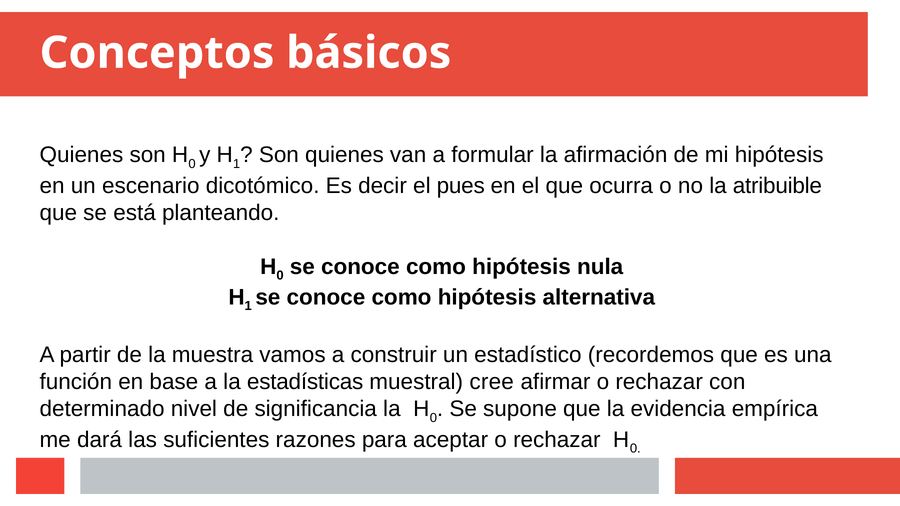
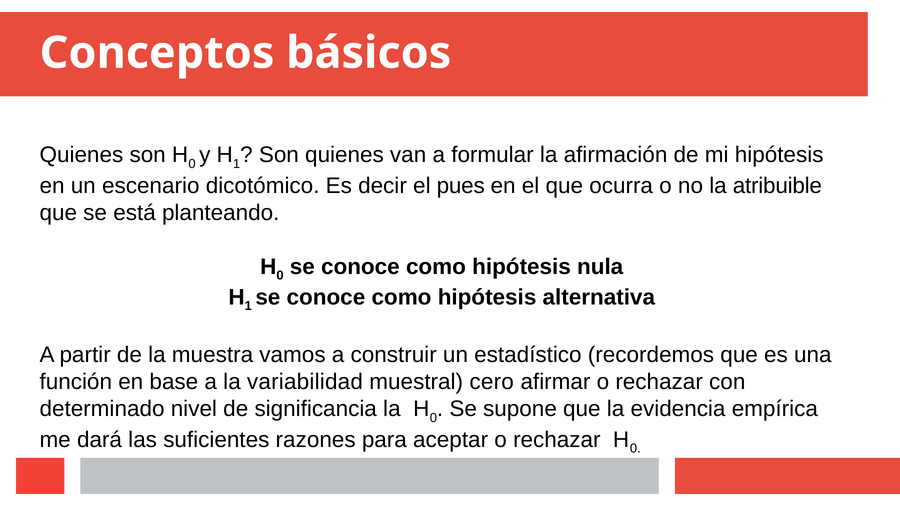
estadísticas: estadísticas -> variabilidad (305, 382)
cree: cree -> cero (492, 382)
